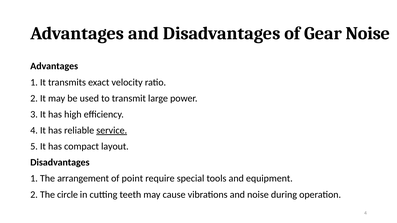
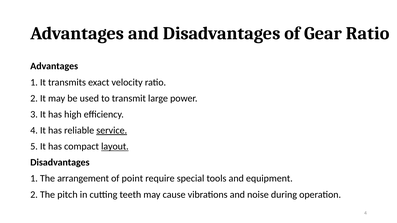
Gear Noise: Noise -> Ratio (368, 33)
layout underline: none -> present (115, 147)
circle: circle -> pitch (67, 195)
